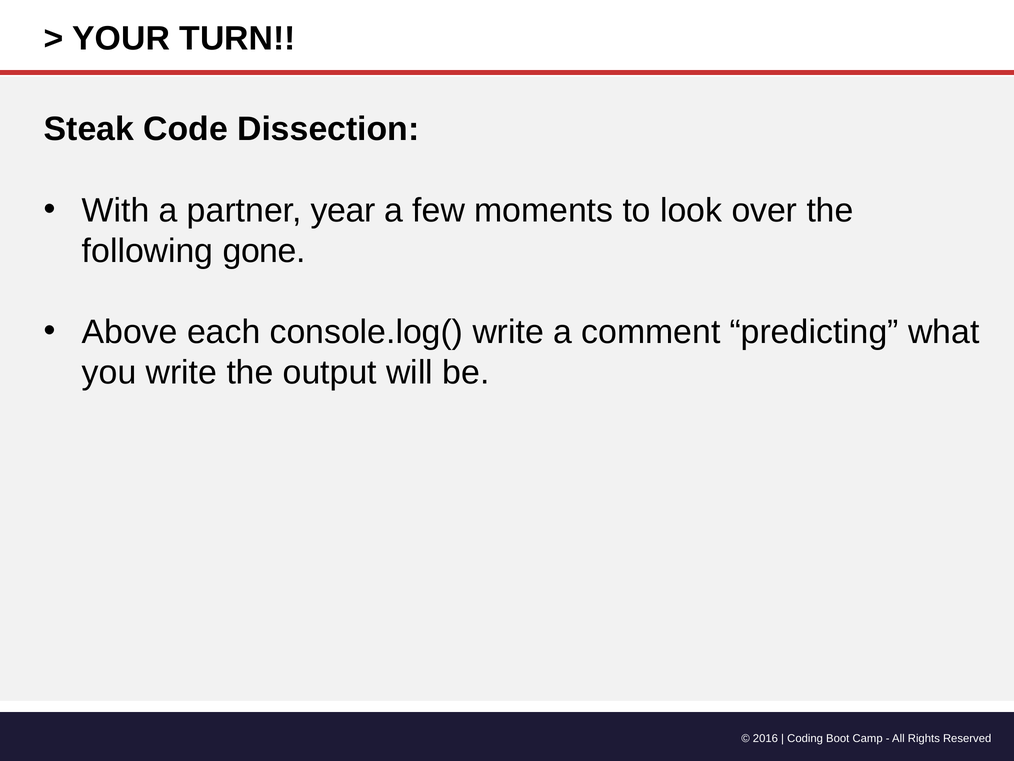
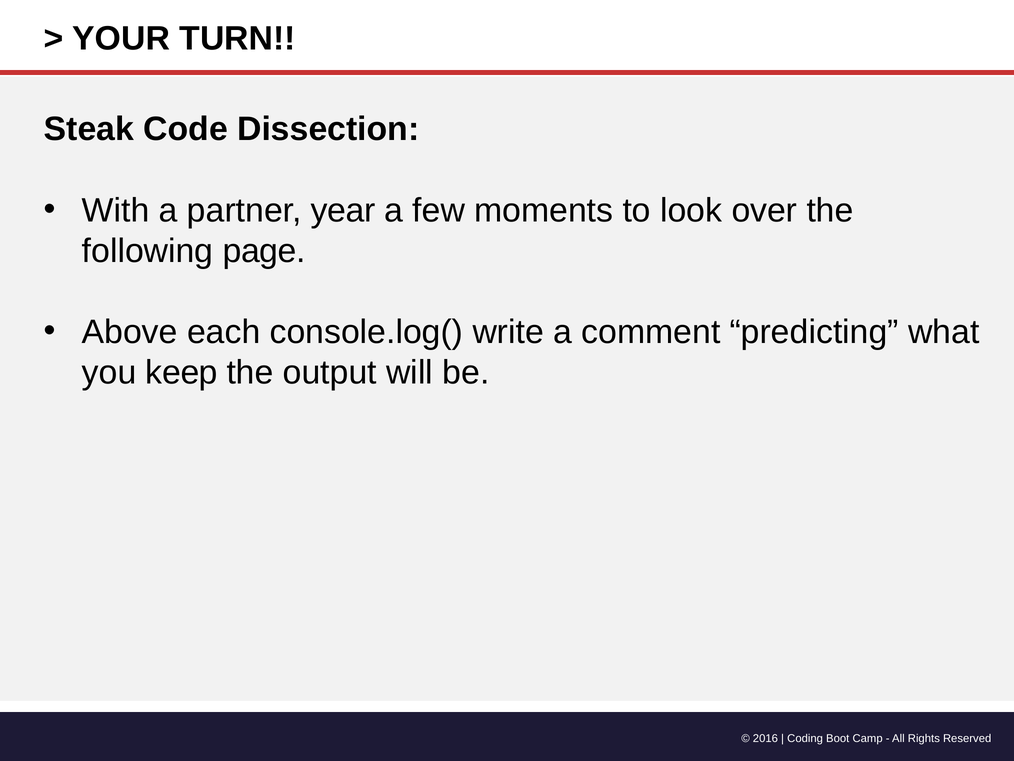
gone: gone -> page (264, 251)
you write: write -> keep (182, 372)
